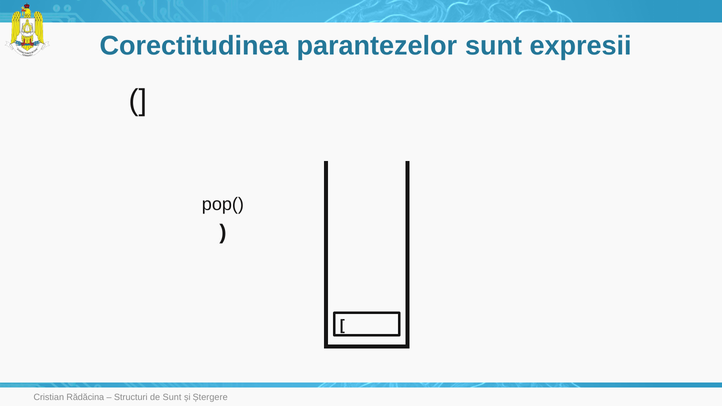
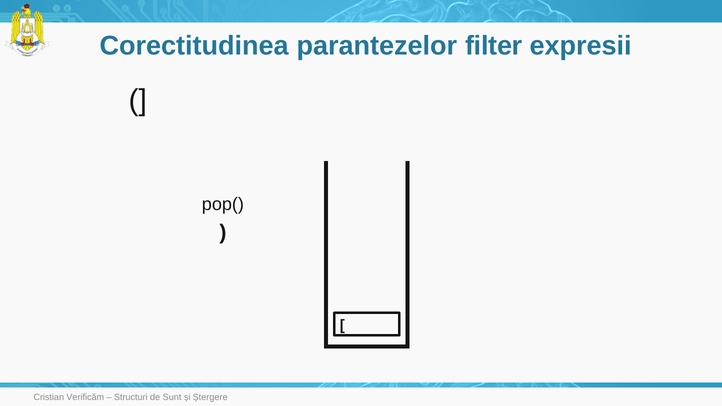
parantezelor sunt: sunt -> filter (494, 46)
Rădăcina: Rădăcina -> Verificăm (85, 397)
